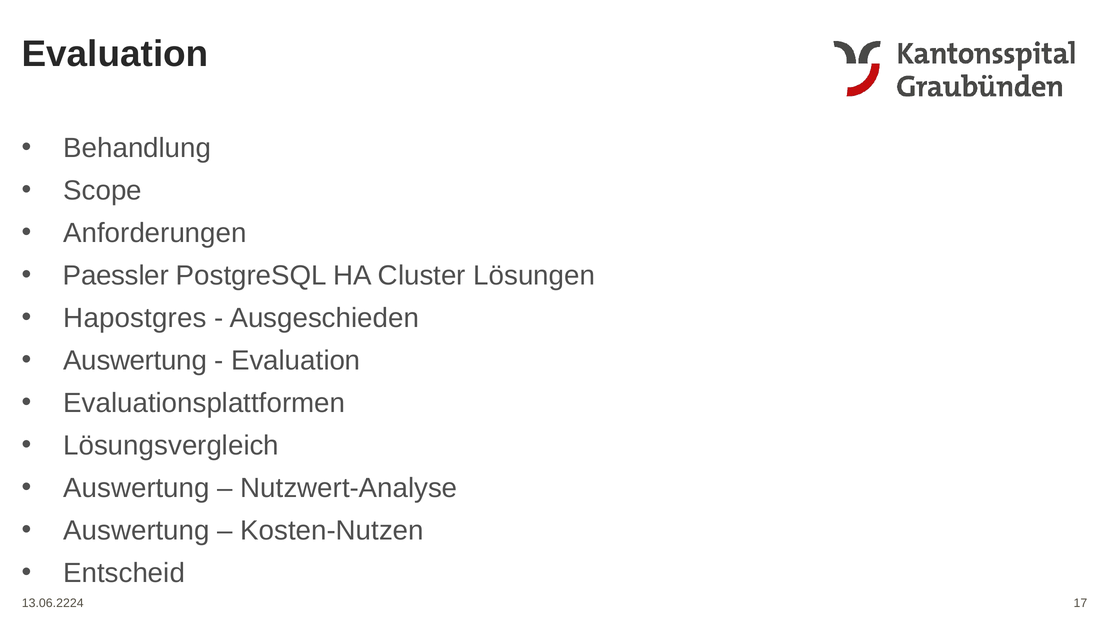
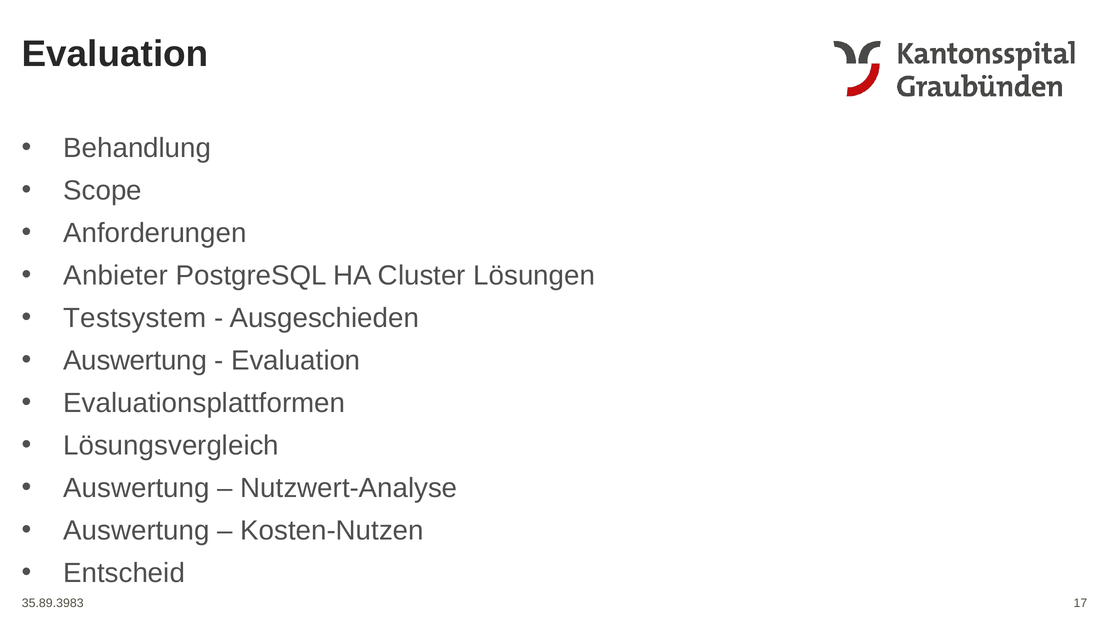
Paessler: Paessler -> Anbieter (116, 275)
Hapostgres: Hapostgres -> Testsystem (135, 318)
13.06.2224: 13.06.2224 -> 35.89.3983 (53, 603)
